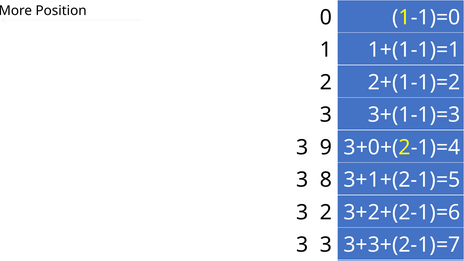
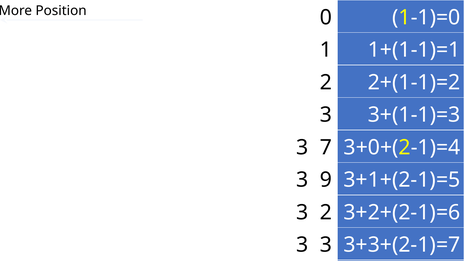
9: 9 -> 7 (326, 147)
8: 8 -> 9 (326, 180)
